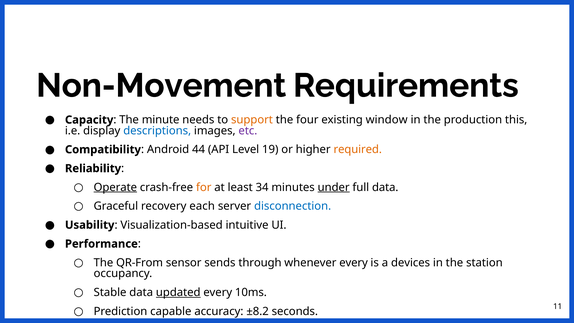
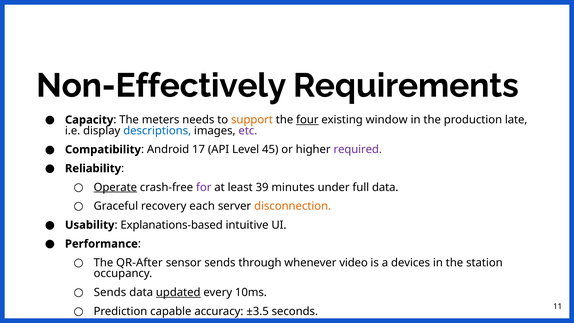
Non-Movement: Non-Movement -> Non-Effectively (161, 86)
minute: minute -> meters (161, 120)
four underline: none -> present (307, 120)
this: this -> late (516, 120)
44: 44 -> 17 (199, 150)
19: 19 -> 45 (270, 150)
required colour: orange -> purple (358, 150)
for colour: orange -> purple (204, 187)
34: 34 -> 39 (262, 187)
under underline: present -> none (334, 187)
disconnection colour: blue -> orange (293, 206)
Visualization-based: Visualization-based -> Explanations-based (172, 225)
QR-From: QR-From -> QR-After (139, 263)
whenever every: every -> video (354, 263)
Stable: Stable -> Sends (110, 292)
±8.2: ±8.2 -> ±3.5 (258, 311)
